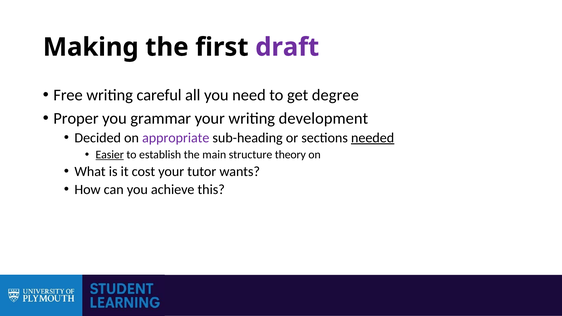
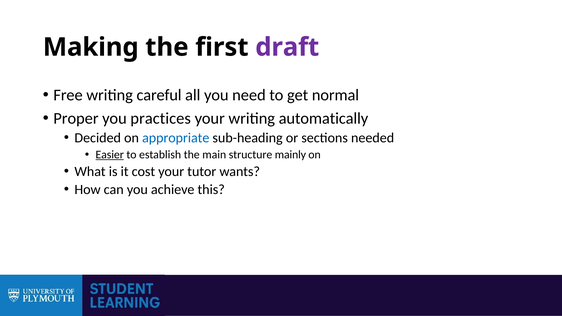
degree: degree -> normal (335, 95)
grammar: grammar -> practices (161, 119)
development: development -> automatically (323, 119)
appropriate colour: purple -> blue (176, 138)
needed underline: present -> none (373, 138)
theory: theory -> mainly (290, 155)
